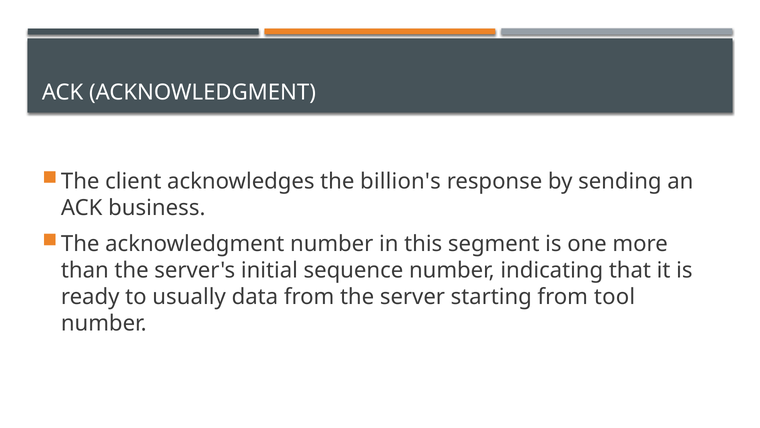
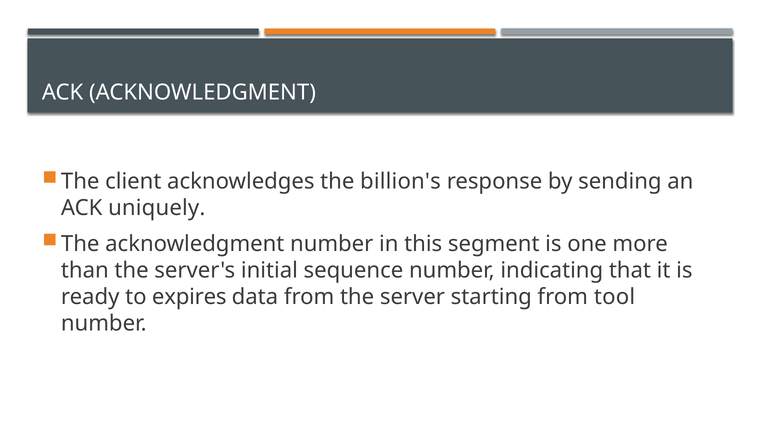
business: business -> uniquely (157, 208)
usually: usually -> expires (189, 297)
